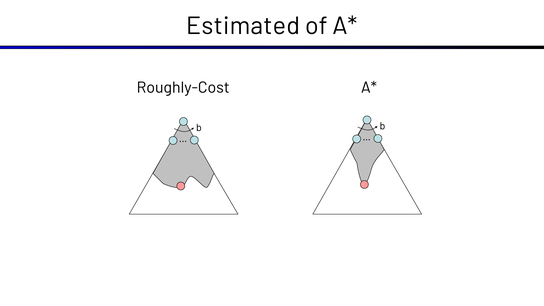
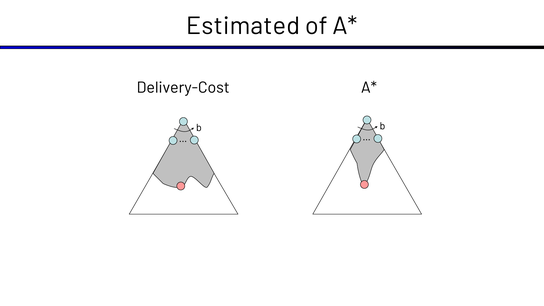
Roughly-Cost: Roughly-Cost -> Delivery-Cost (183, 87)
